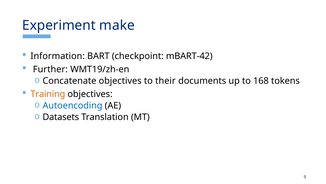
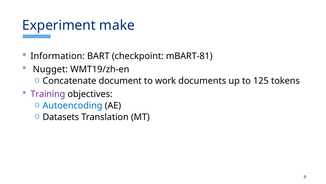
mBART-42: mBART-42 -> mBART-81 (189, 56)
Further: Further -> Nugget (50, 69)
Concatenate objectives: objectives -> document (120, 81)
their: their -> work (166, 81)
168: 168 -> 125 (261, 81)
Training colour: orange -> purple (48, 94)
